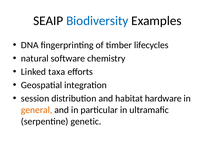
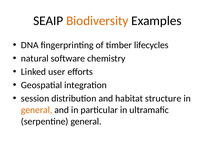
Biodiversity colour: blue -> orange (97, 21)
taxa: taxa -> user (57, 72)
hardware: hardware -> structure (163, 99)
serpentine genetic: genetic -> general (86, 122)
